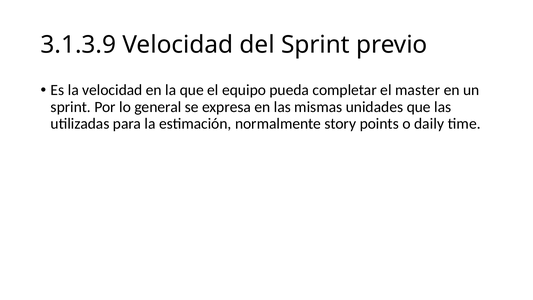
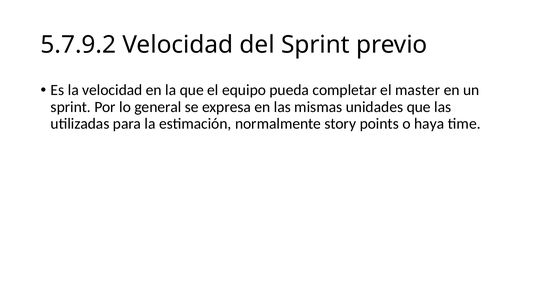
3.1.3.9: 3.1.3.9 -> 5.7.9.2 (78, 45)
daily: daily -> haya (429, 124)
